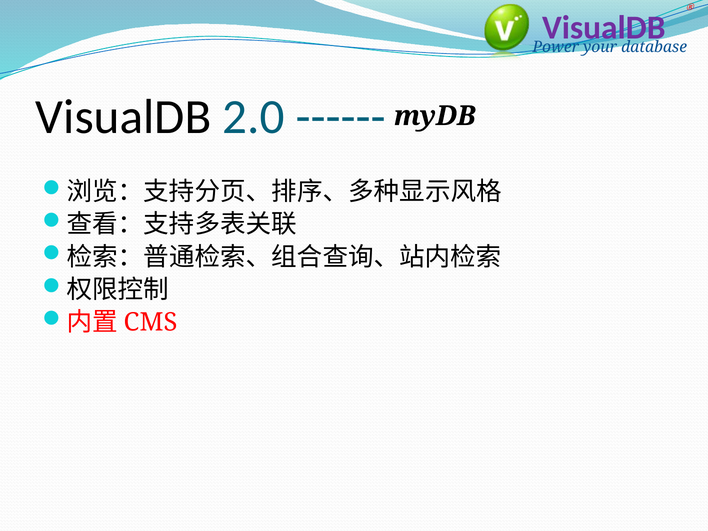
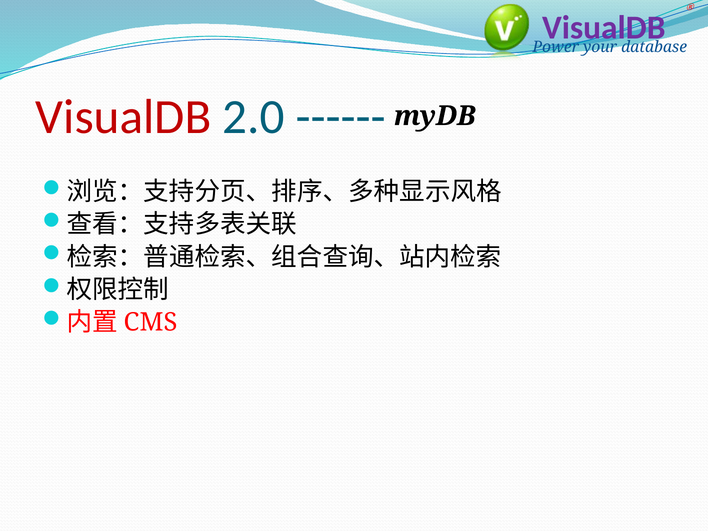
VisualDB colour: black -> red (123, 117)
